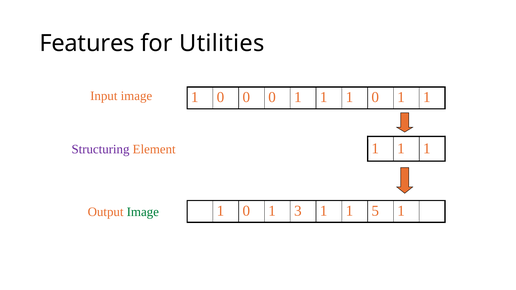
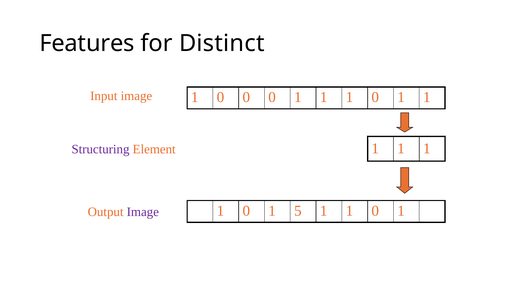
Utilities: Utilities -> Distinct (222, 43)
3: 3 -> 5 (298, 211)
5: 5 -> 0 (375, 211)
Image colour: green -> purple (143, 212)
